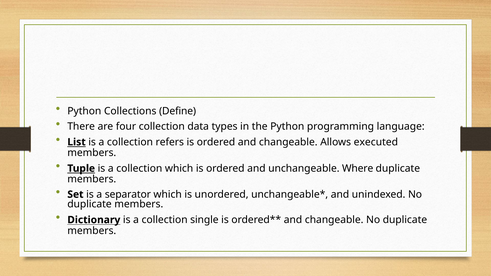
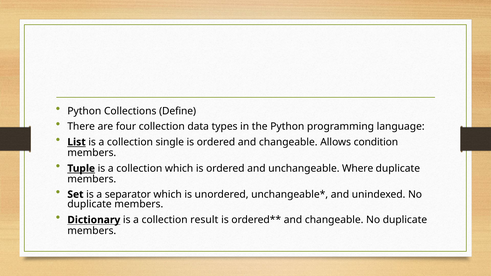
refers: refers -> single (170, 142)
executed: executed -> condition (376, 142)
single: single -> result (204, 220)
